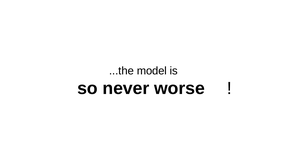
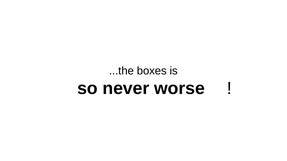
model: model -> boxes (152, 71)
